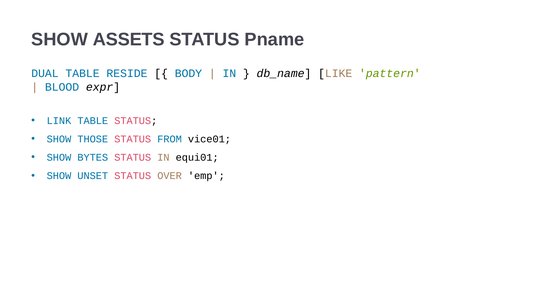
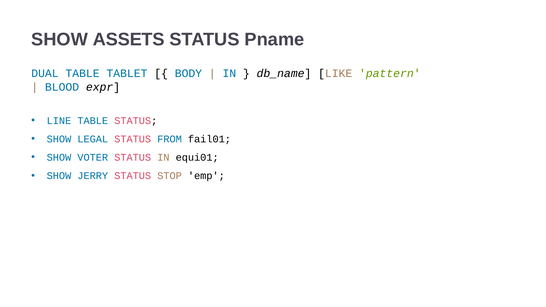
RESIDE: RESIDE -> TABLET (127, 74)
LINK: LINK -> LINE (59, 121)
THOSE: THOSE -> LEGAL (93, 139)
vice01: vice01 -> fail01 (209, 139)
BYTES: BYTES -> VOTER (93, 158)
UNSET: UNSET -> JERRY (93, 176)
OVER: OVER -> STOP (170, 176)
